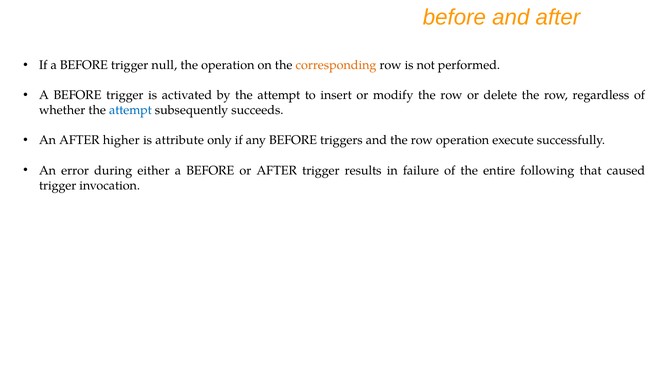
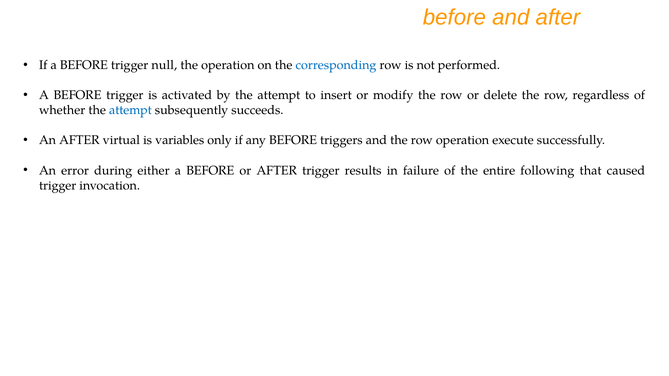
corresponding colour: orange -> blue (336, 65)
higher: higher -> virtual (121, 140)
attribute: attribute -> variables (180, 140)
